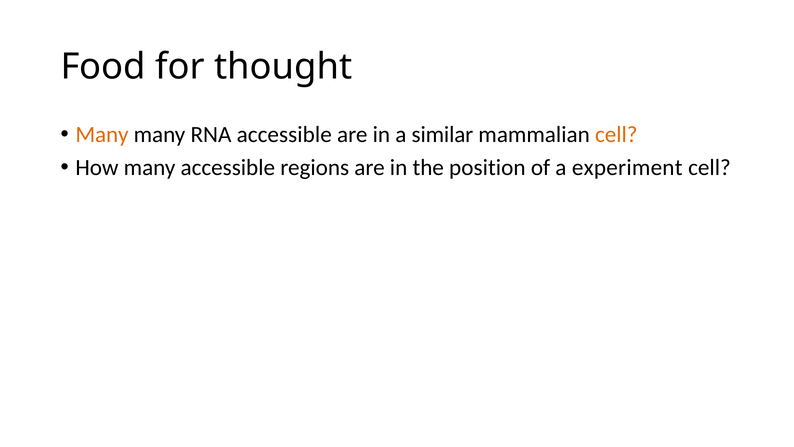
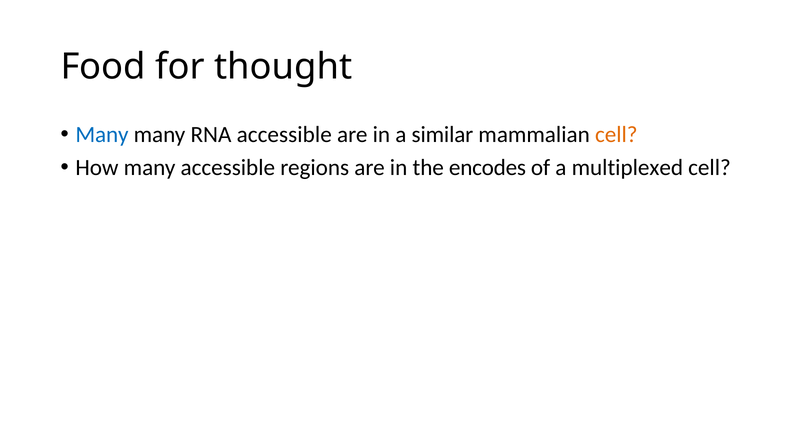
Many colour: orange -> blue (102, 134)
position: position -> encodes (487, 168)
experiment: experiment -> multiplexed (627, 168)
